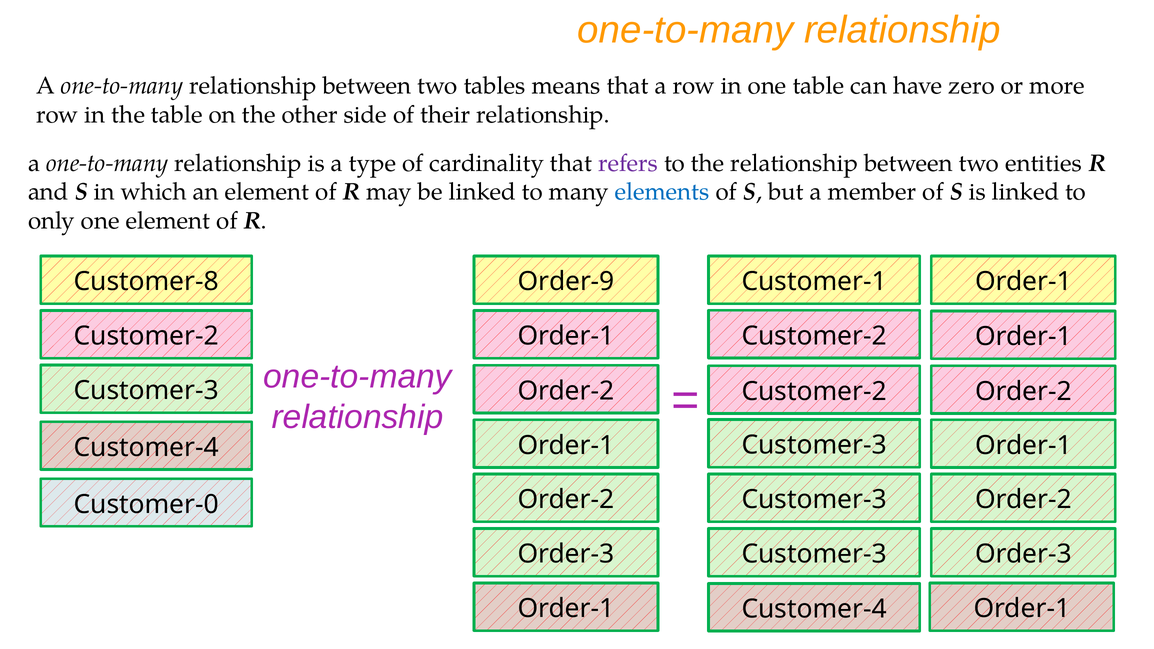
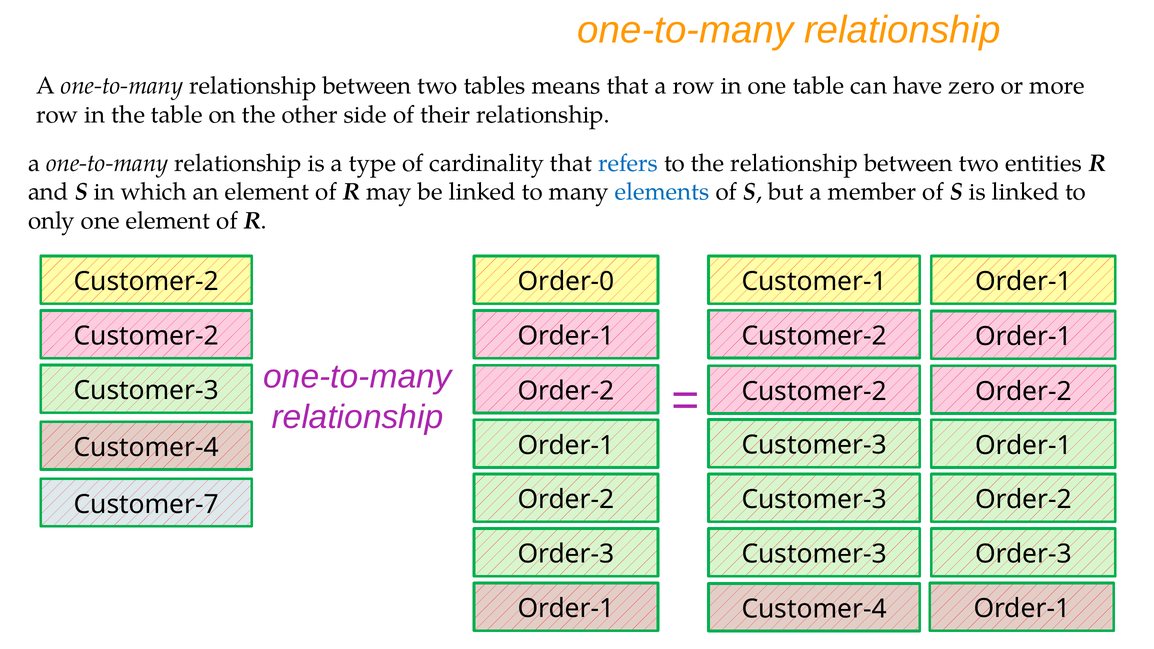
refers colour: purple -> blue (628, 163)
Customer-8: Customer-8 -> Customer-2 (146, 282)
Order-9: Order-9 -> Order-0 (566, 282)
Customer-0: Customer-0 -> Customer-7 (146, 504)
